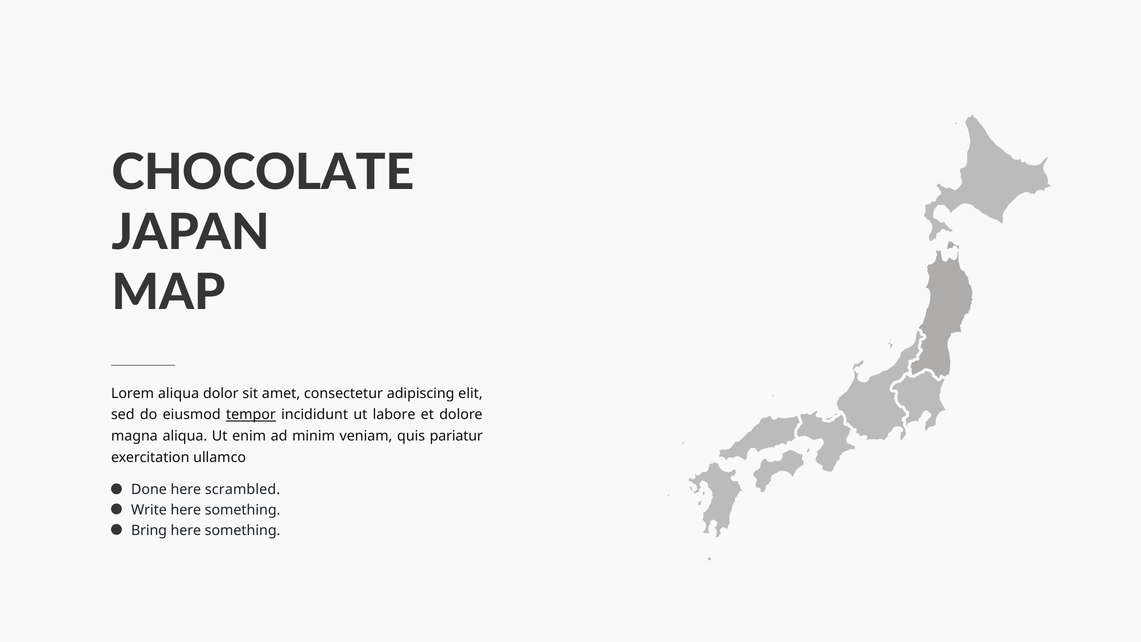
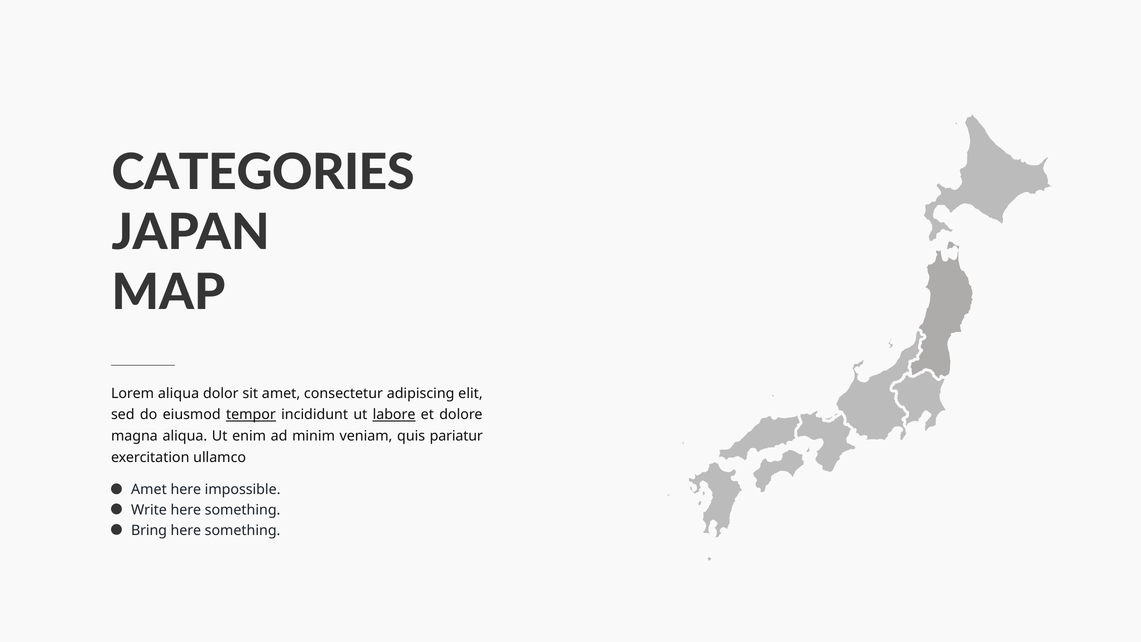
CHOCOLATE: CHOCOLATE -> CATEGORIES (263, 173)
labore underline: none -> present (394, 415)
Done: Done -> Amet (149, 490)
scrambled: scrambled -> impossible (243, 490)
